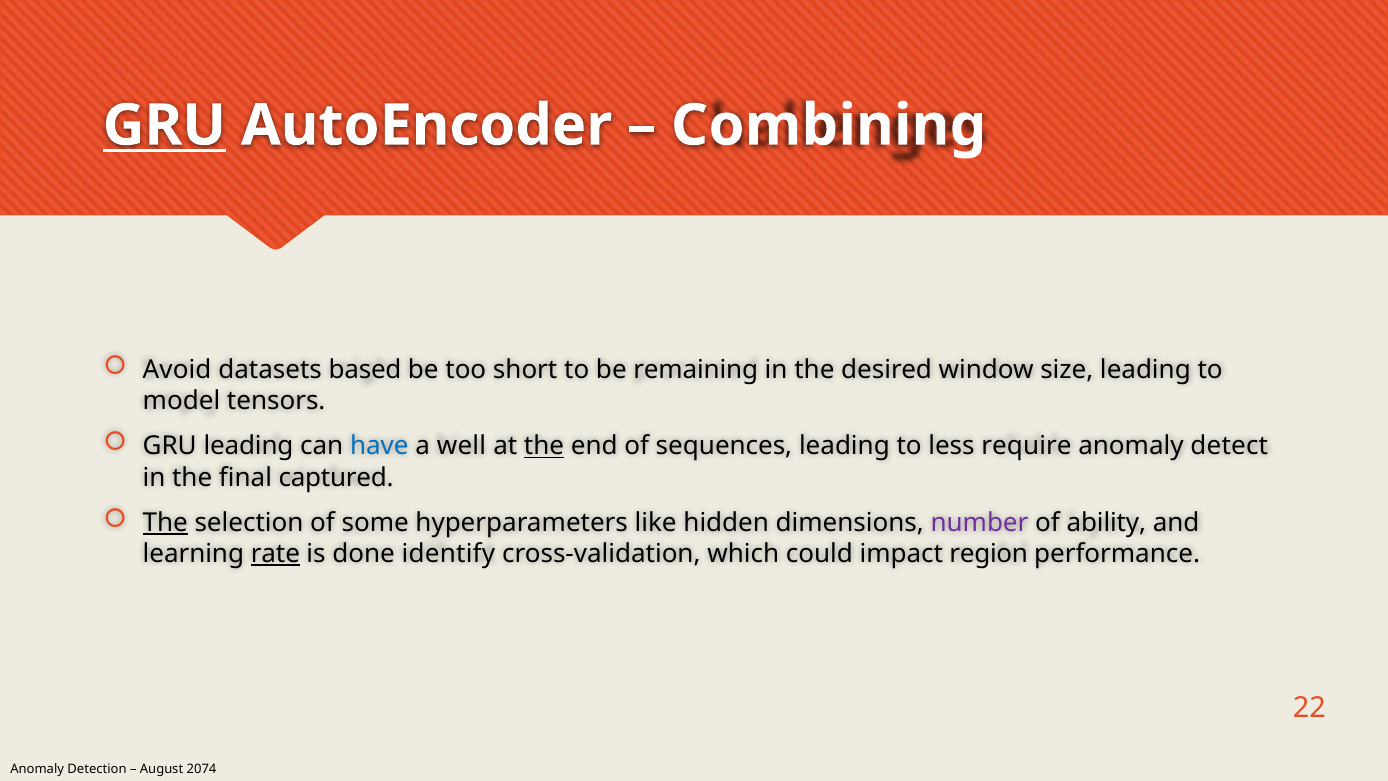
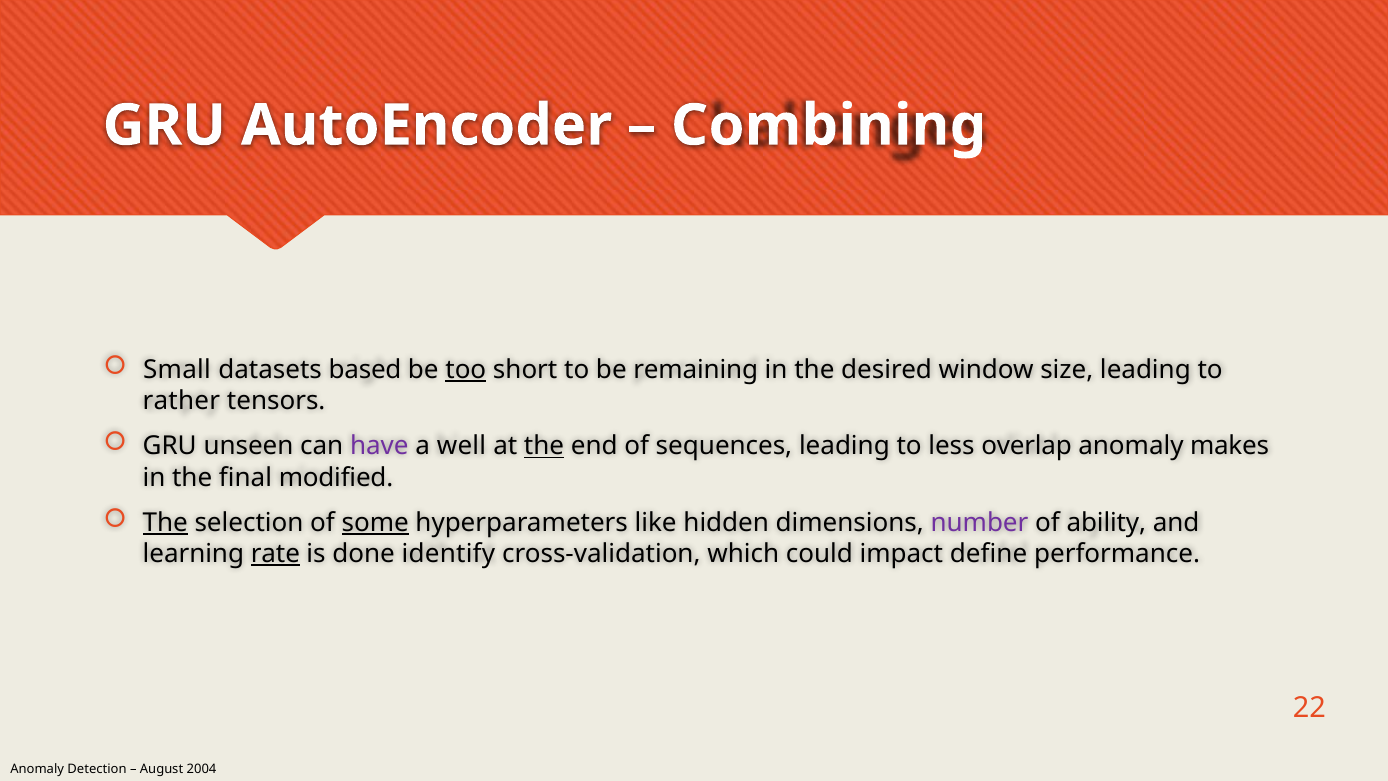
GRU underline: present -> none (164, 126)
Avoid: Avoid -> Small (177, 370)
too underline: none -> present (466, 370)
model: model -> rather (181, 401)
GRU leading: leading -> unseen (248, 446)
have colour: blue -> purple (379, 446)
require: require -> overlap (1027, 446)
detect: detect -> makes (1230, 446)
captured: captured -> modified (336, 477)
some underline: none -> present (375, 523)
region: region -> define (989, 554)
2074: 2074 -> 2004 (202, 769)
